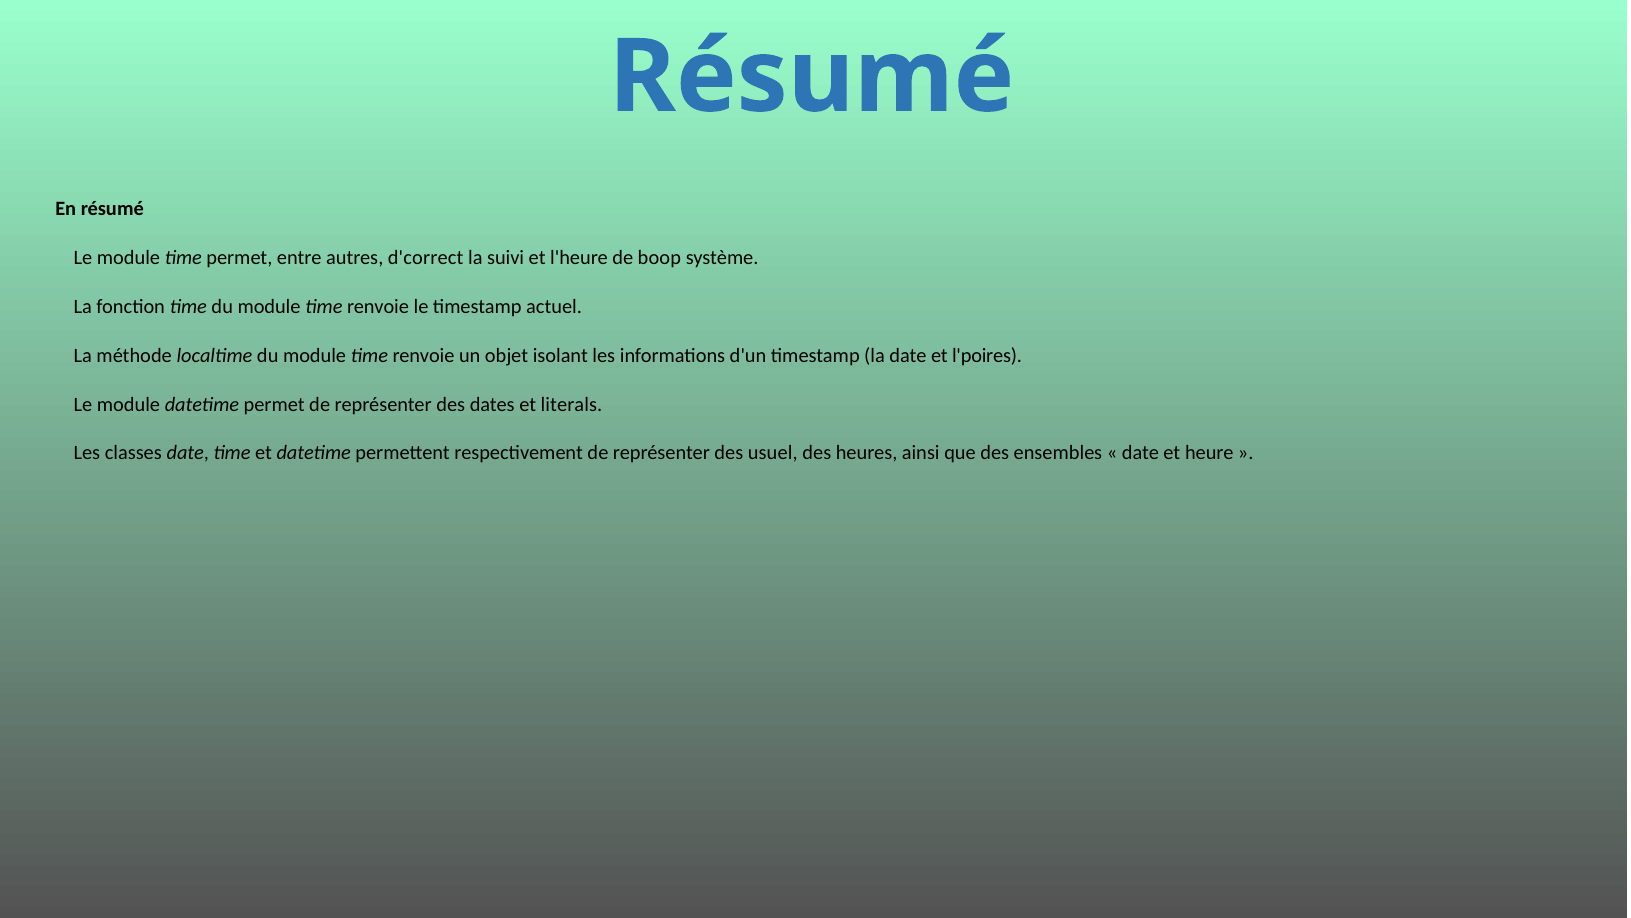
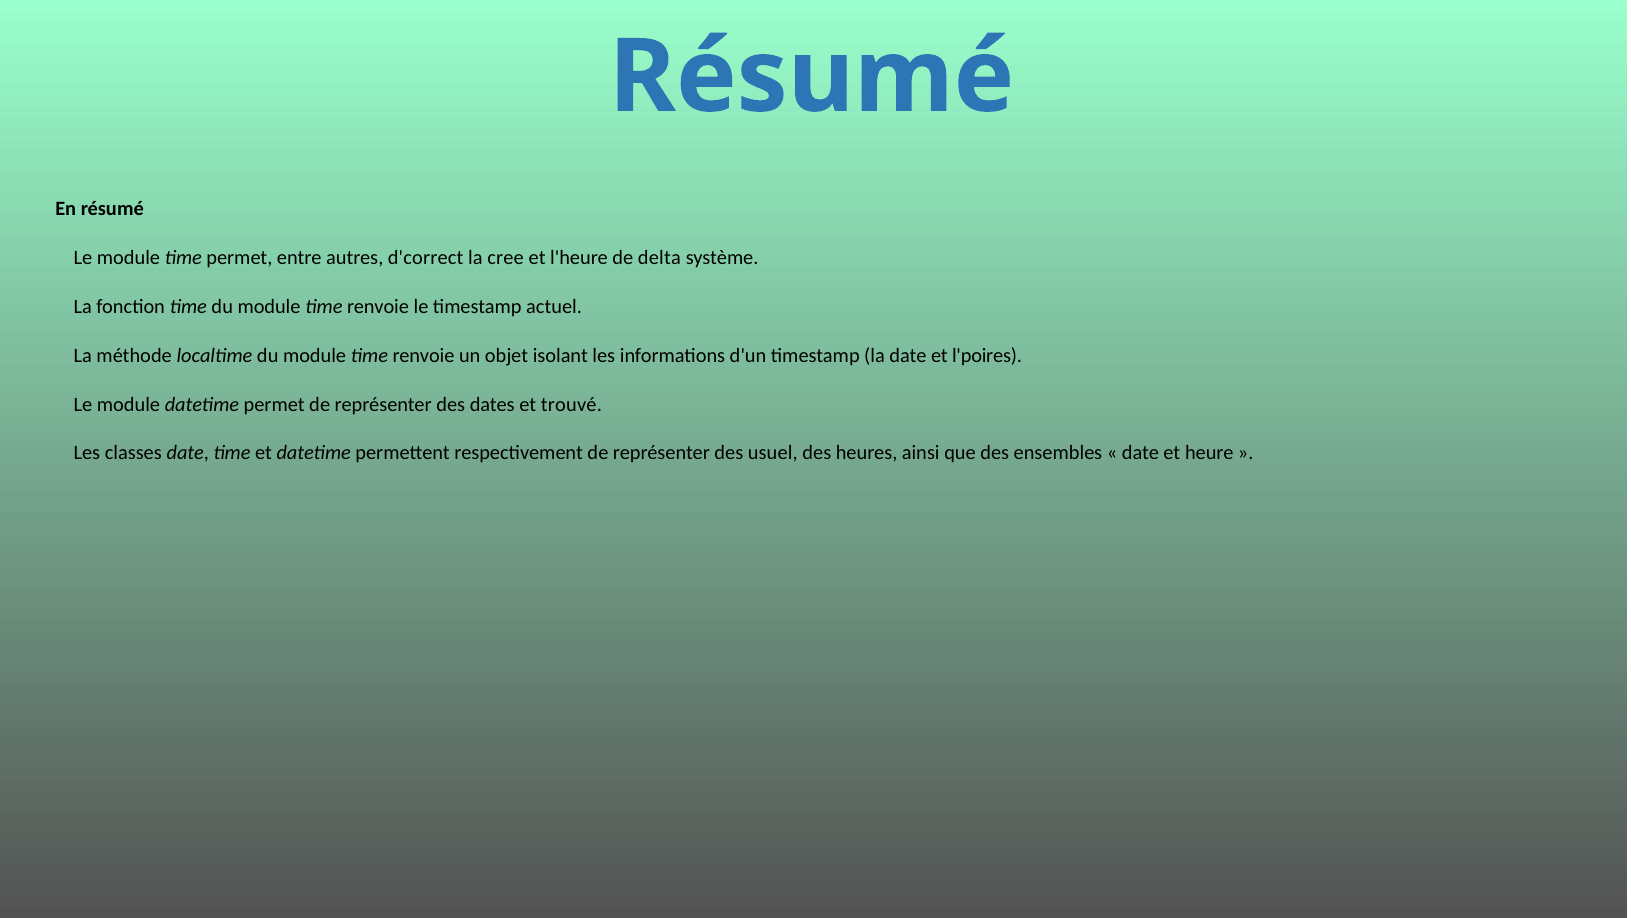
suivi: suivi -> cree (506, 257)
boop: boop -> delta (659, 257)
literals: literals -> trouvé (571, 404)
